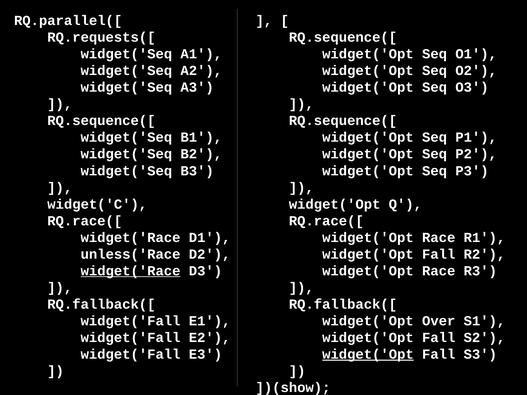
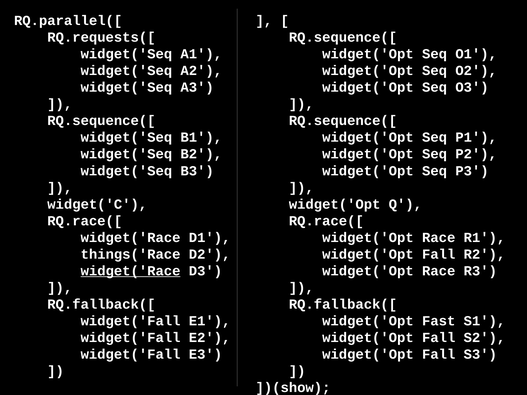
unless('Race: unless('Race -> things('Race (131, 254)
Over: Over -> Fast (439, 321)
widget('Opt underline: present -> none (368, 354)
